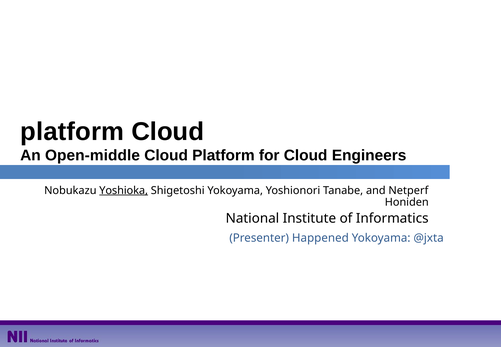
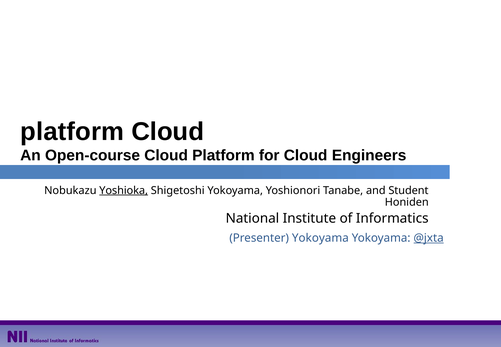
Open-middle: Open-middle -> Open-course (93, 155)
Netperf: Netperf -> Student (408, 190)
Presenter Happened: Happened -> Yokoyama (320, 238)
@jxta underline: none -> present (429, 238)
